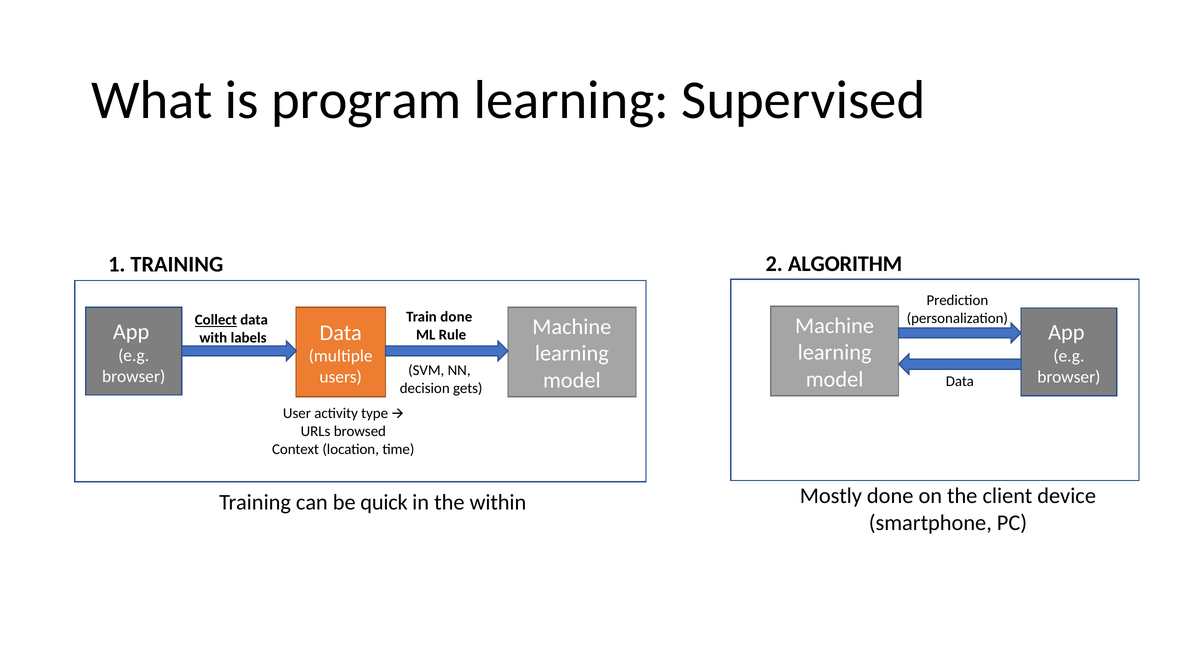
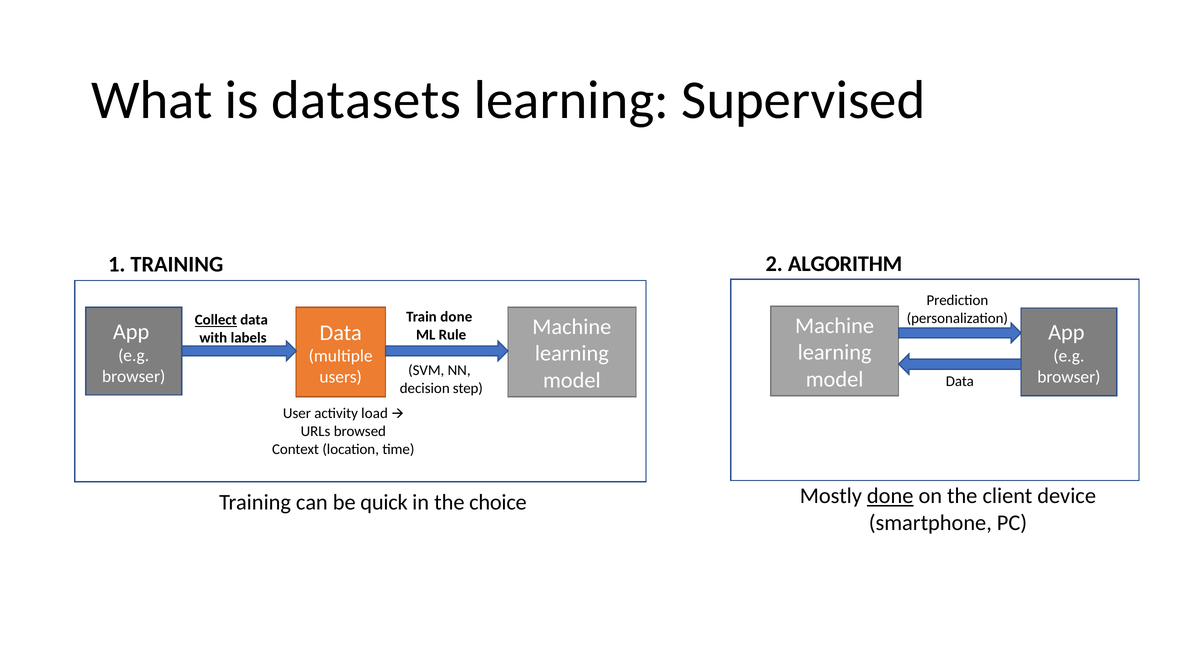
program: program -> datasets (366, 100)
gets: gets -> step (468, 388)
type: type -> load (375, 413)
done underline: none -> present (890, 496)
within: within -> choice (498, 502)
